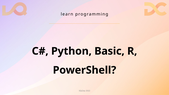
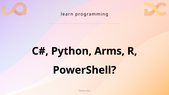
Basic: Basic -> Arms (109, 51)
